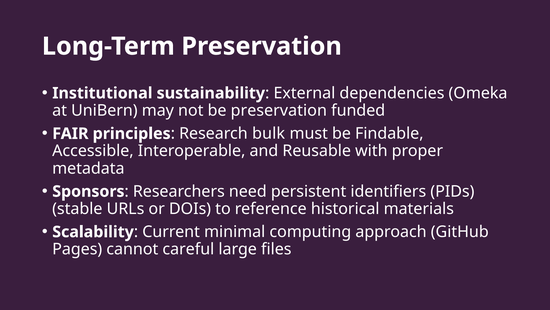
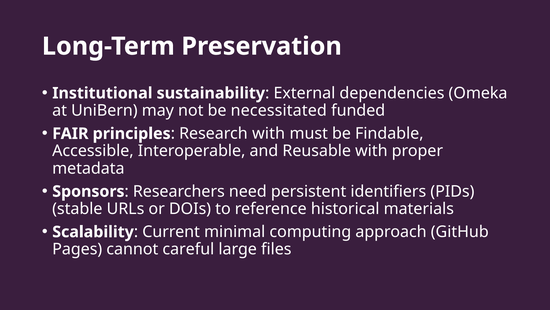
be preservation: preservation -> necessitated (279, 110)
Research bulk: bulk -> with (269, 133)
